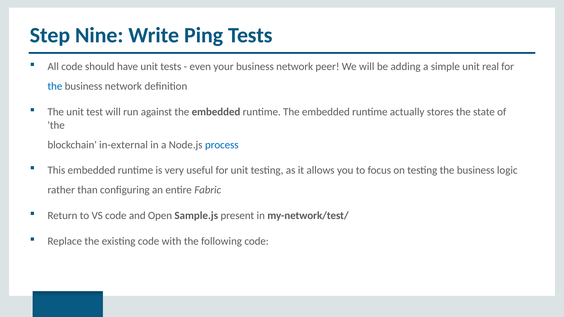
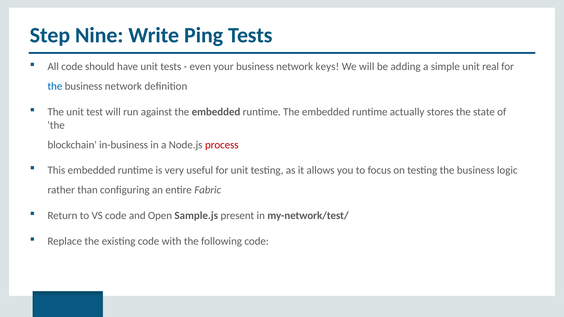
peer: peer -> keys (327, 67)
in-external: in-external -> in-business (124, 145)
process colour: blue -> red (222, 145)
